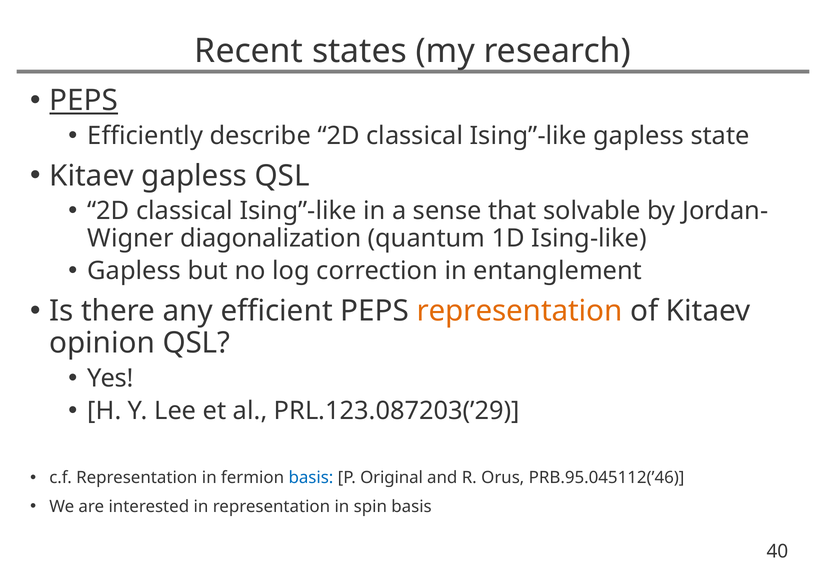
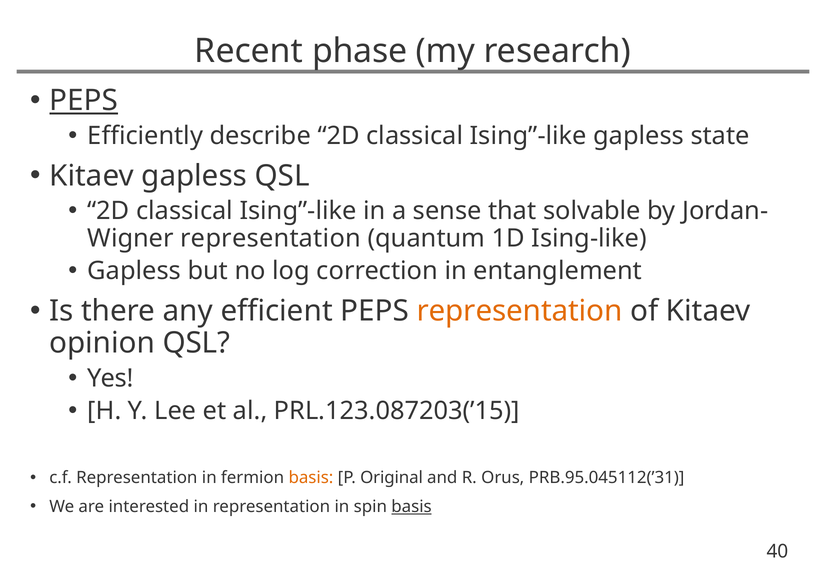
states: states -> phase (360, 51)
diagonalization: diagonalization -> representation (271, 239)
PRL.123.087203(’29: PRL.123.087203(’29 -> PRL.123.087203(’15 (397, 411)
basis colour: blue -> orange (311, 478)
PRB.95.045112(’46: PRB.95.045112(’46 -> PRB.95.045112(’31 (607, 478)
basis underline: none -> present (412, 507)
